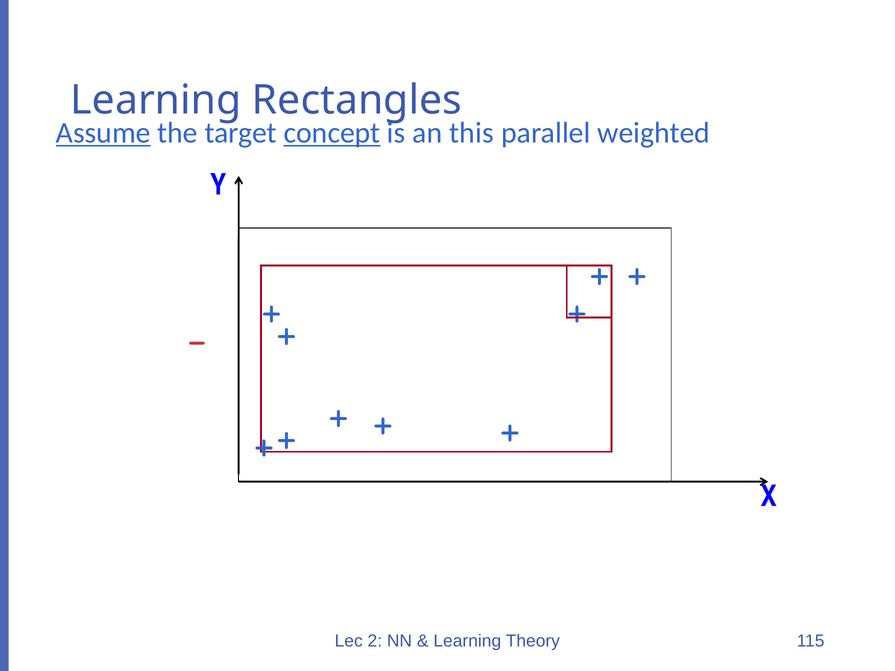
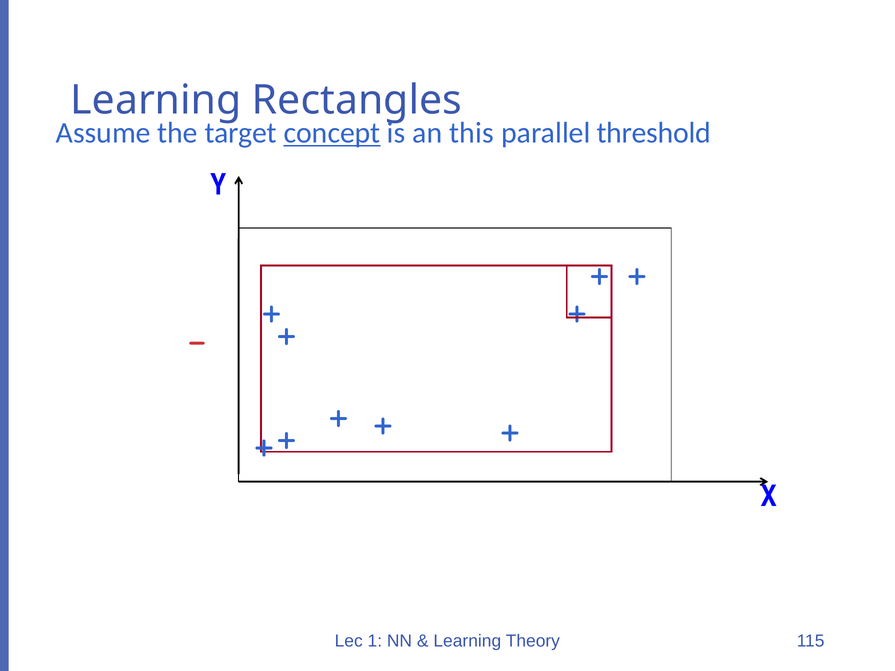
Assume underline: present -> none (103, 133)
weighted: weighted -> threshold (654, 133)
2: 2 -> 1 (375, 641)
